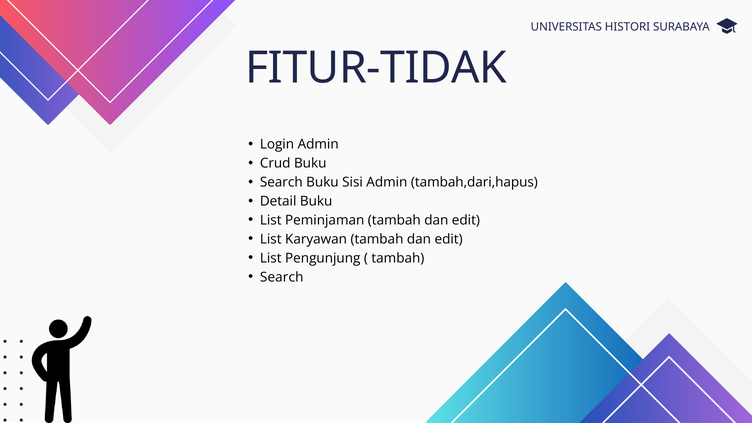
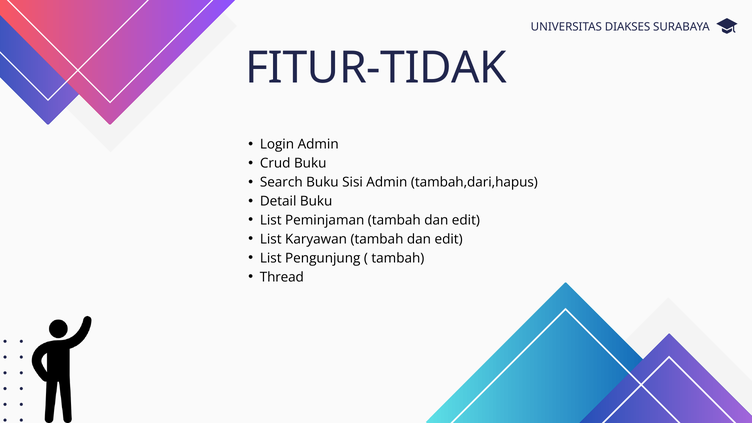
HISTORI: HISTORI -> DIAKSES (628, 27)
Search: Search -> Thread (282, 277)
